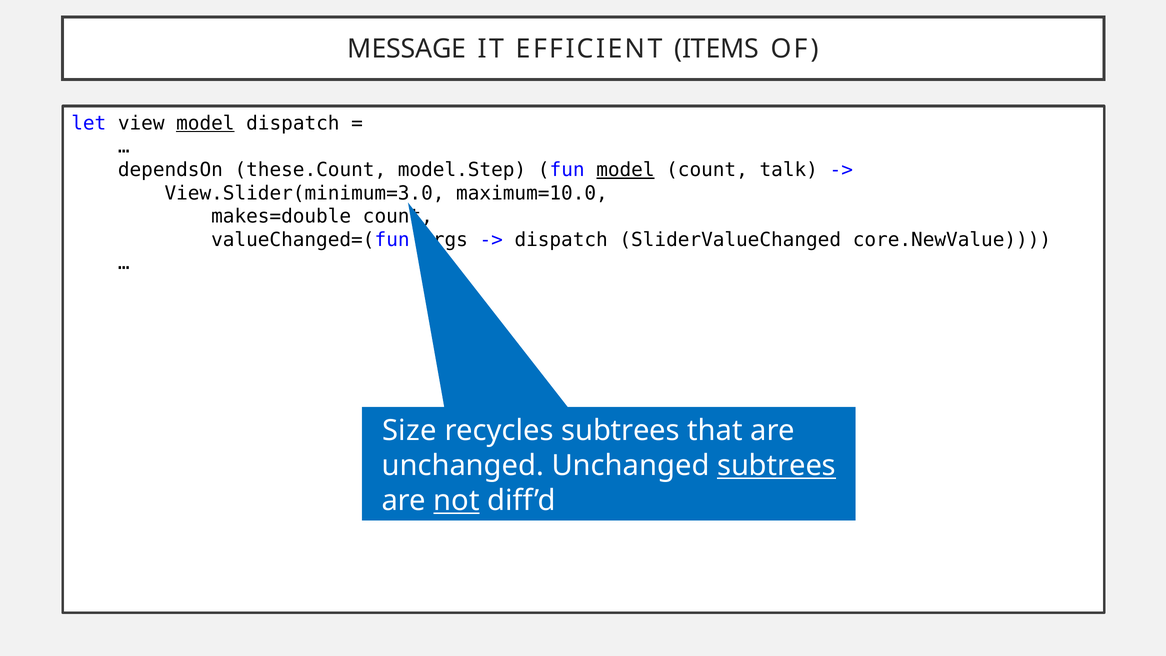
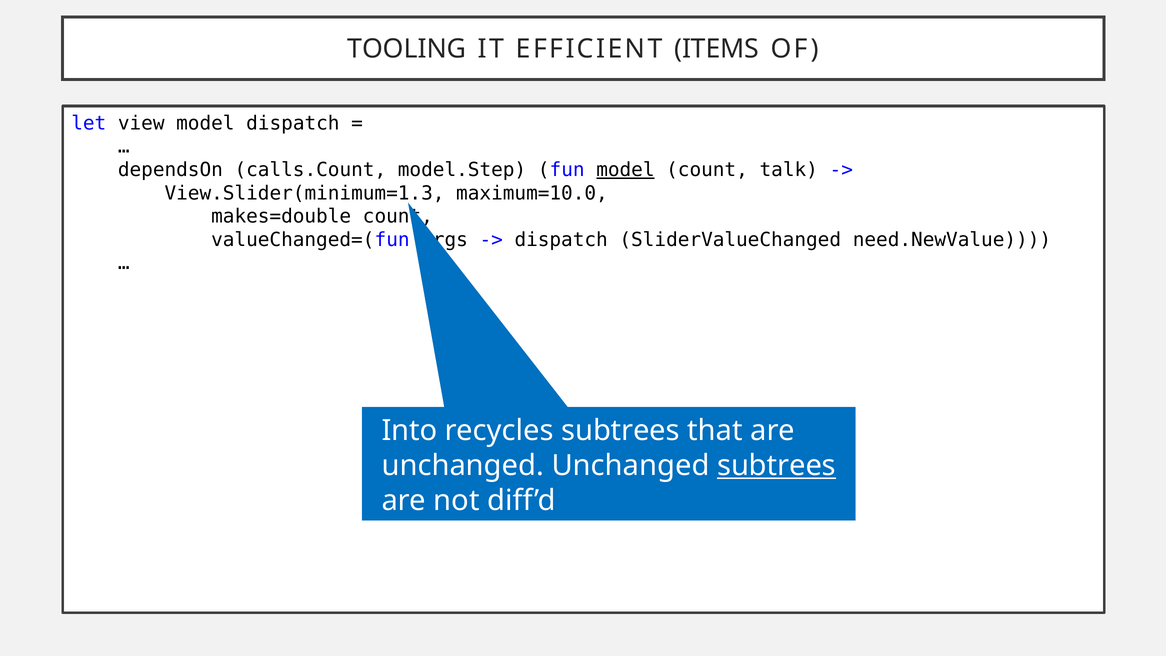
MESSAGE: MESSAGE -> TOOLING (407, 49)
model underline: present -> none (205, 123)
these.Count: these.Count -> calls.Count (310, 170)
View.Slider(minimum=3.0: View.Slider(minimum=3.0 -> View.Slider(minimum=1.3 (305, 193)
core.NewValue: core.NewValue -> need.NewValue (952, 240)
Size: Size -> Into (409, 431)
not underline: present -> none (456, 501)
